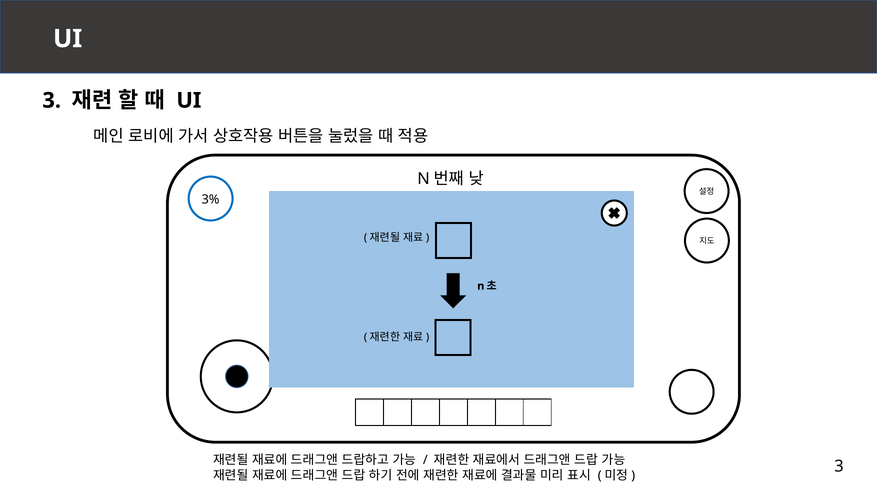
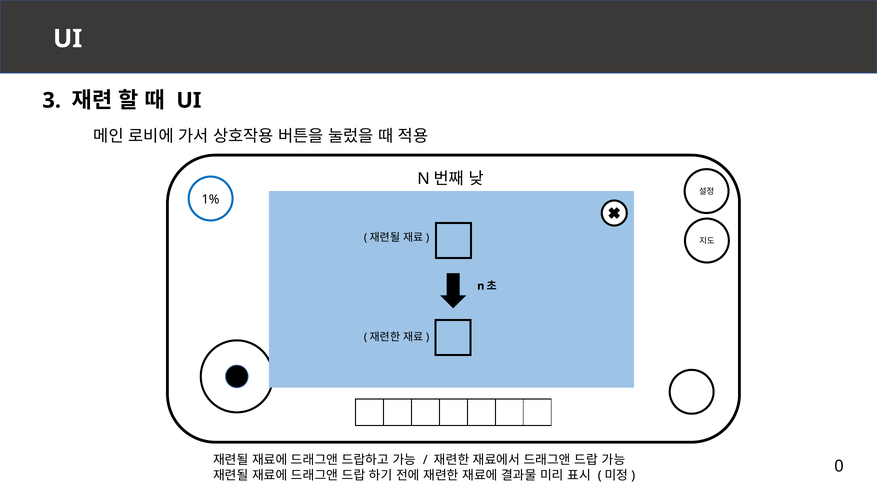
3%: 3% -> 1% (211, 199)
3: 3 -> 0 (839, 467)
